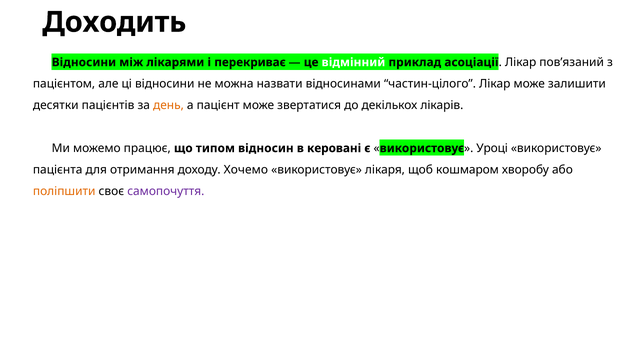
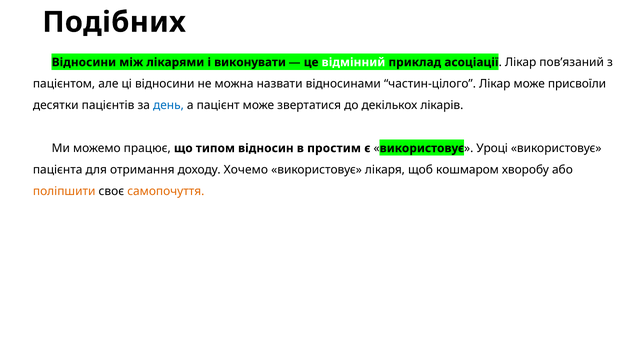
Доходить: Доходить -> Подібних (114, 22)
перекриває: перекриває -> виконувати (250, 62)
залишити: залишити -> присвоїли (577, 84)
день colour: orange -> blue (168, 105)
керовані: керовані -> простим (334, 148)
самопочуття colour: purple -> orange (166, 191)
